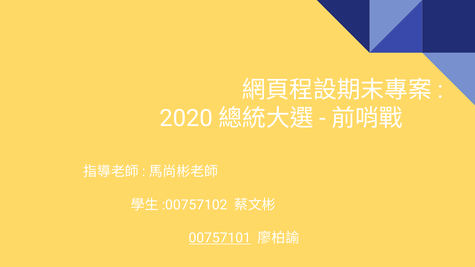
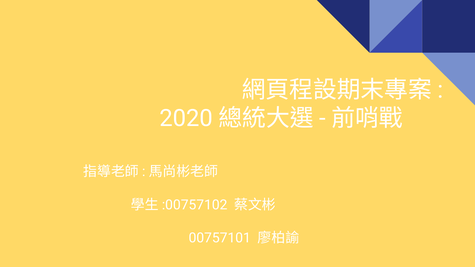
00757101 underline: present -> none (220, 238)
